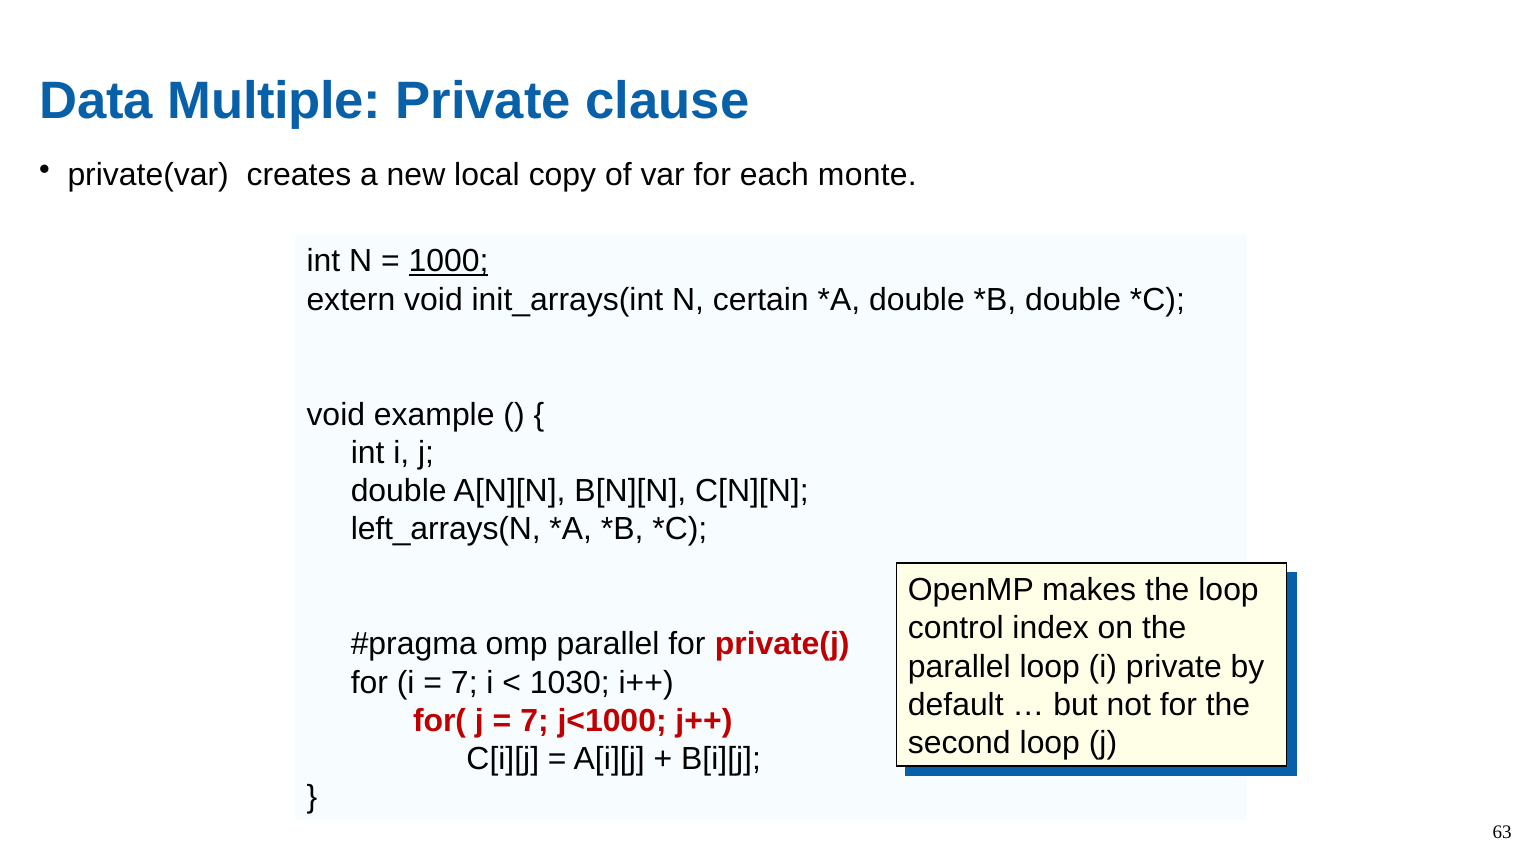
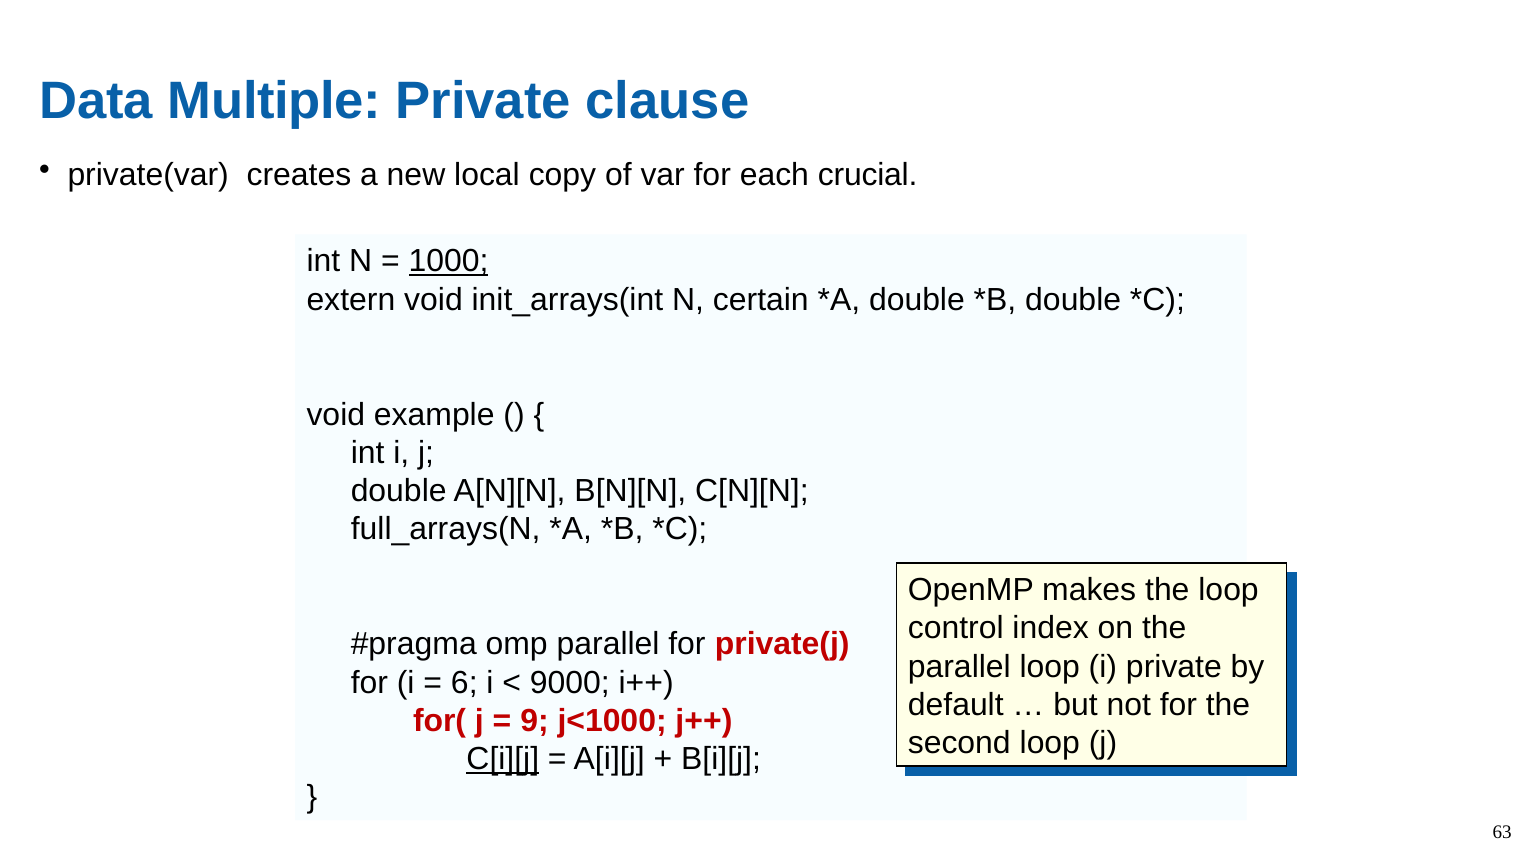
monte: monte -> crucial (868, 175)
left_arrays(N: left_arrays(N -> full_arrays(N (446, 530)
7: 7 -> 6 (464, 683)
1030: 1030 -> 9000 (570, 683)
7: 7 -> 9 (535, 721)
C[i][j underline: none -> present (503, 759)
